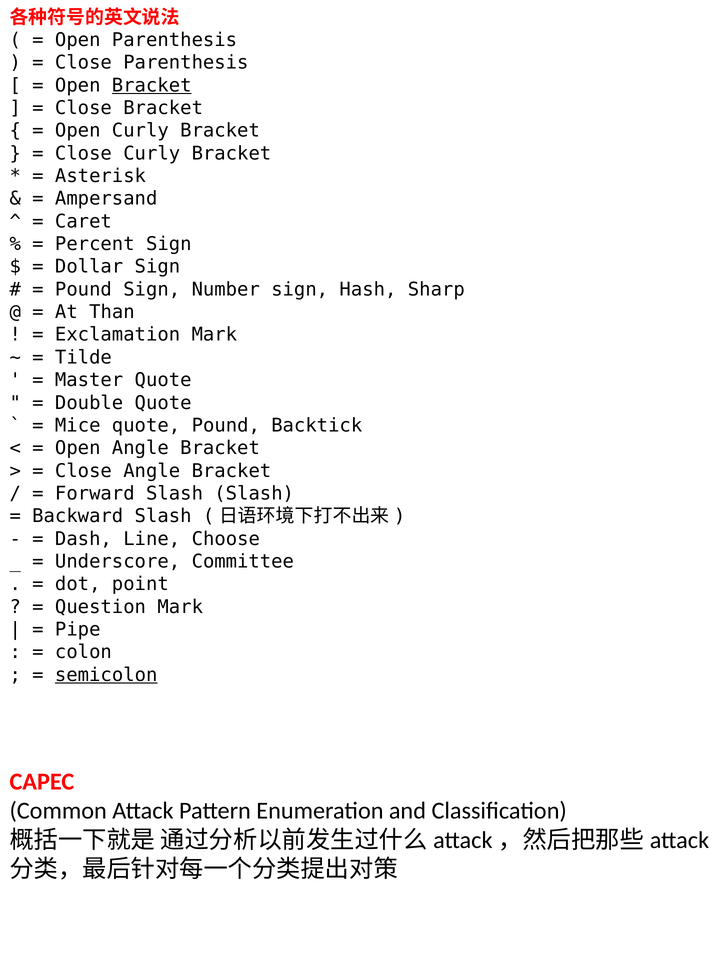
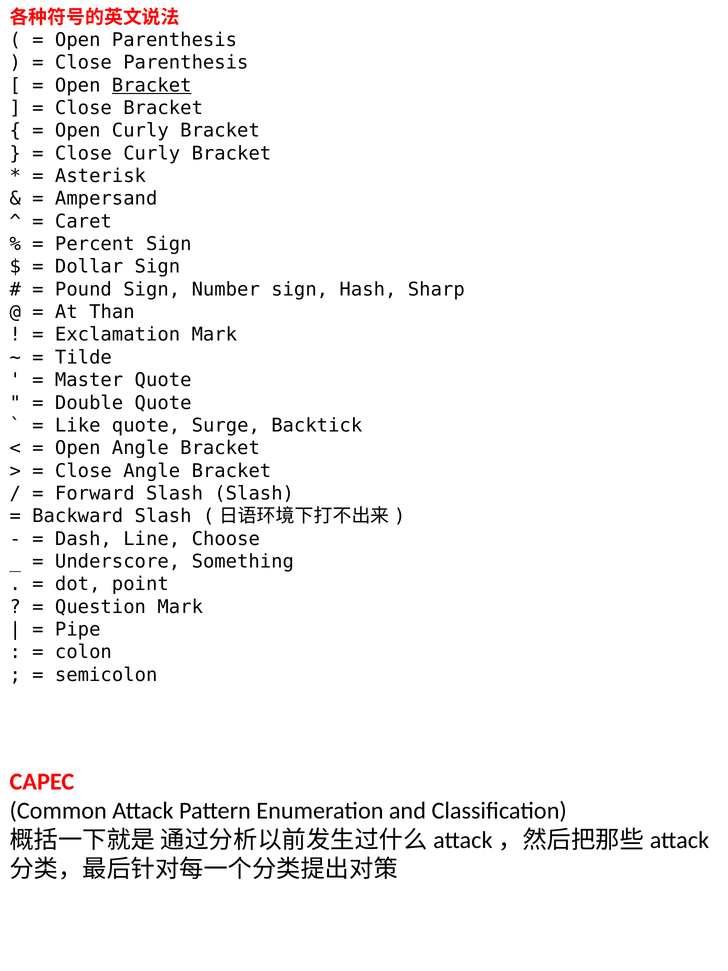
Mice: Mice -> Like (78, 425)
quote Pound: Pound -> Surge (226, 425)
Committee: Committee -> Something (243, 561)
semicolon underline: present -> none (106, 675)
